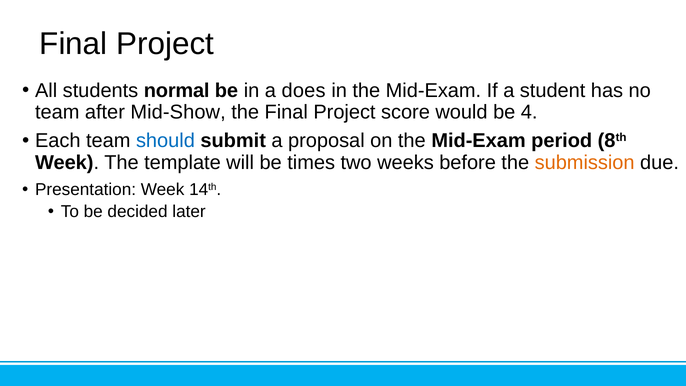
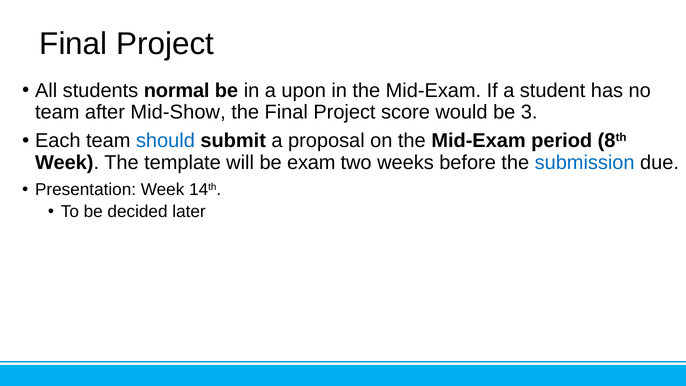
does: does -> upon (304, 90)
4: 4 -> 3 (529, 112)
times: times -> exam (311, 162)
submission colour: orange -> blue (585, 162)
